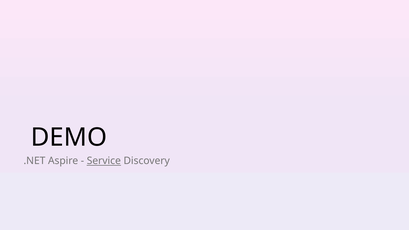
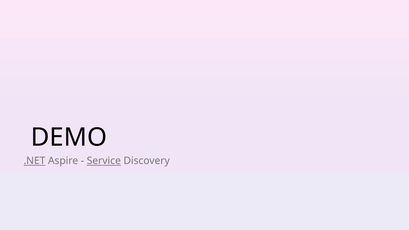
.NET underline: none -> present (34, 161)
